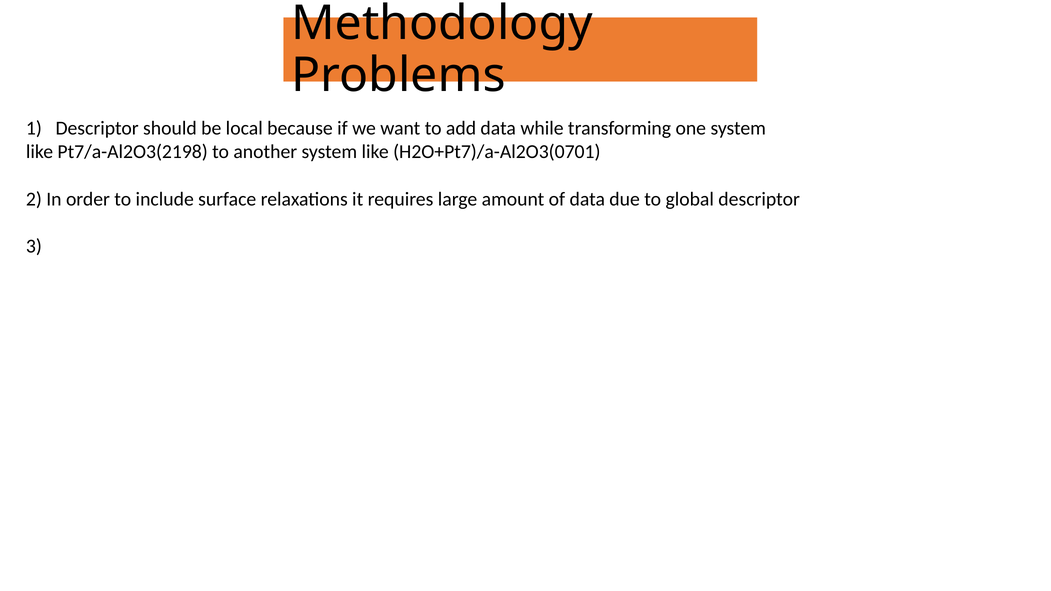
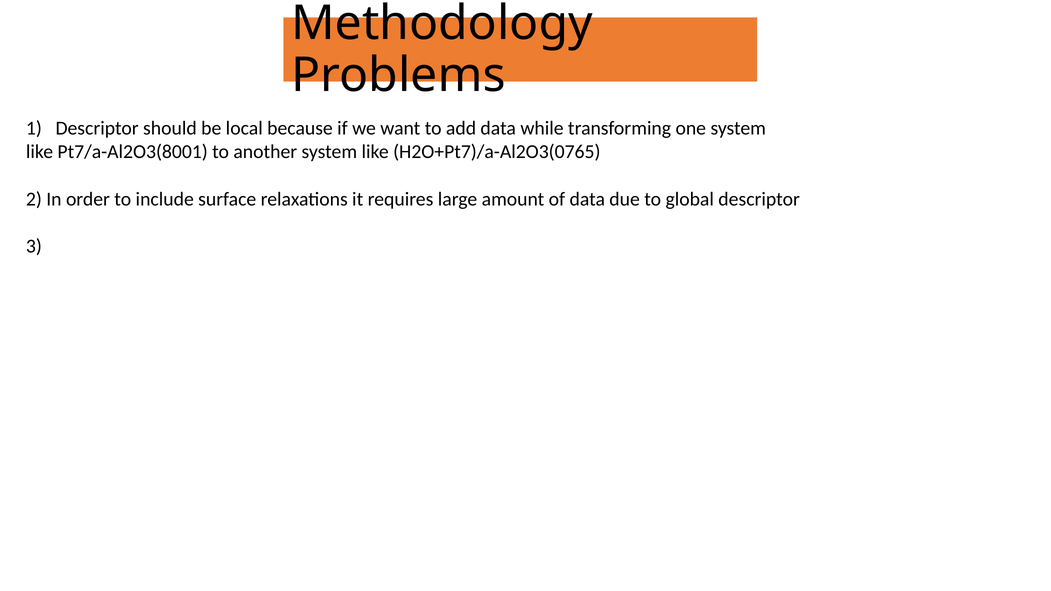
Pt7/a-Al2O3(2198: Pt7/a-Al2O3(2198 -> Pt7/a-Al2O3(8001 (133, 152)
H2O+Pt7)/a-Al2O3(0701: H2O+Pt7)/a-Al2O3(0701 -> H2O+Pt7)/a-Al2O3(0765 (497, 152)
